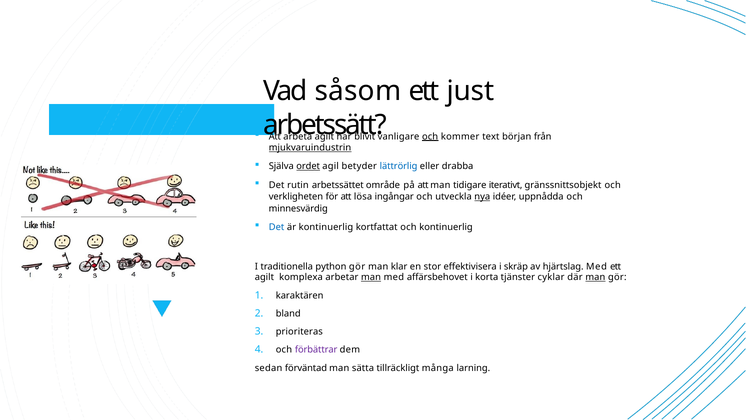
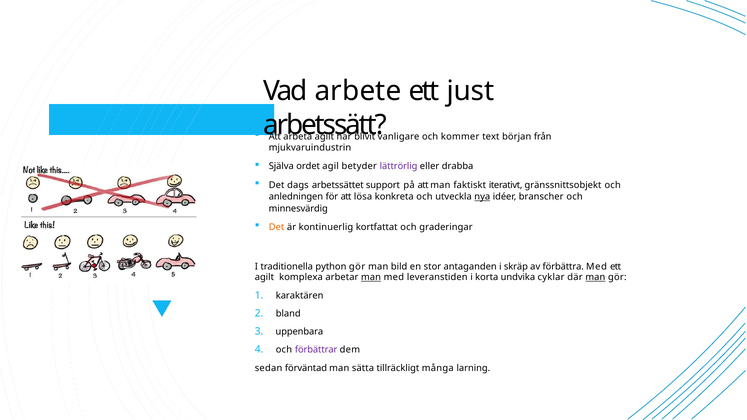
såsom: såsom -> arbete (358, 91)
och underline: present -> none (430, 137)
mjukvaruindustrin underline: present -> none (310, 148)
ordet underline: present -> none (308, 166)
lättrörlig colour: blue -> purple (399, 166)
rutin: rutin -> dags (298, 185)
område: område -> support (383, 185)
tidigare: tidigare -> faktiskt (470, 185)
verkligheten: verkligheten -> anledningen (296, 197)
ingångar: ingångar -> konkreta (394, 197)
uppnådda: uppnådda -> branscher (541, 197)
Det colour: blue -> orange (277, 227)
och kontinuerlig: kontinuerlig -> graderingar (446, 227)
klar: klar -> bild (399, 267)
effektivisera: effektivisera -> antaganden (470, 267)
hjärtslag: hjärtslag -> förbättra (563, 267)
affärsbehovet: affärsbehovet -> leveranstiden (437, 277)
tjänster: tjänster -> undvika (518, 277)
prioriteras: prioriteras -> uppenbara (299, 332)
